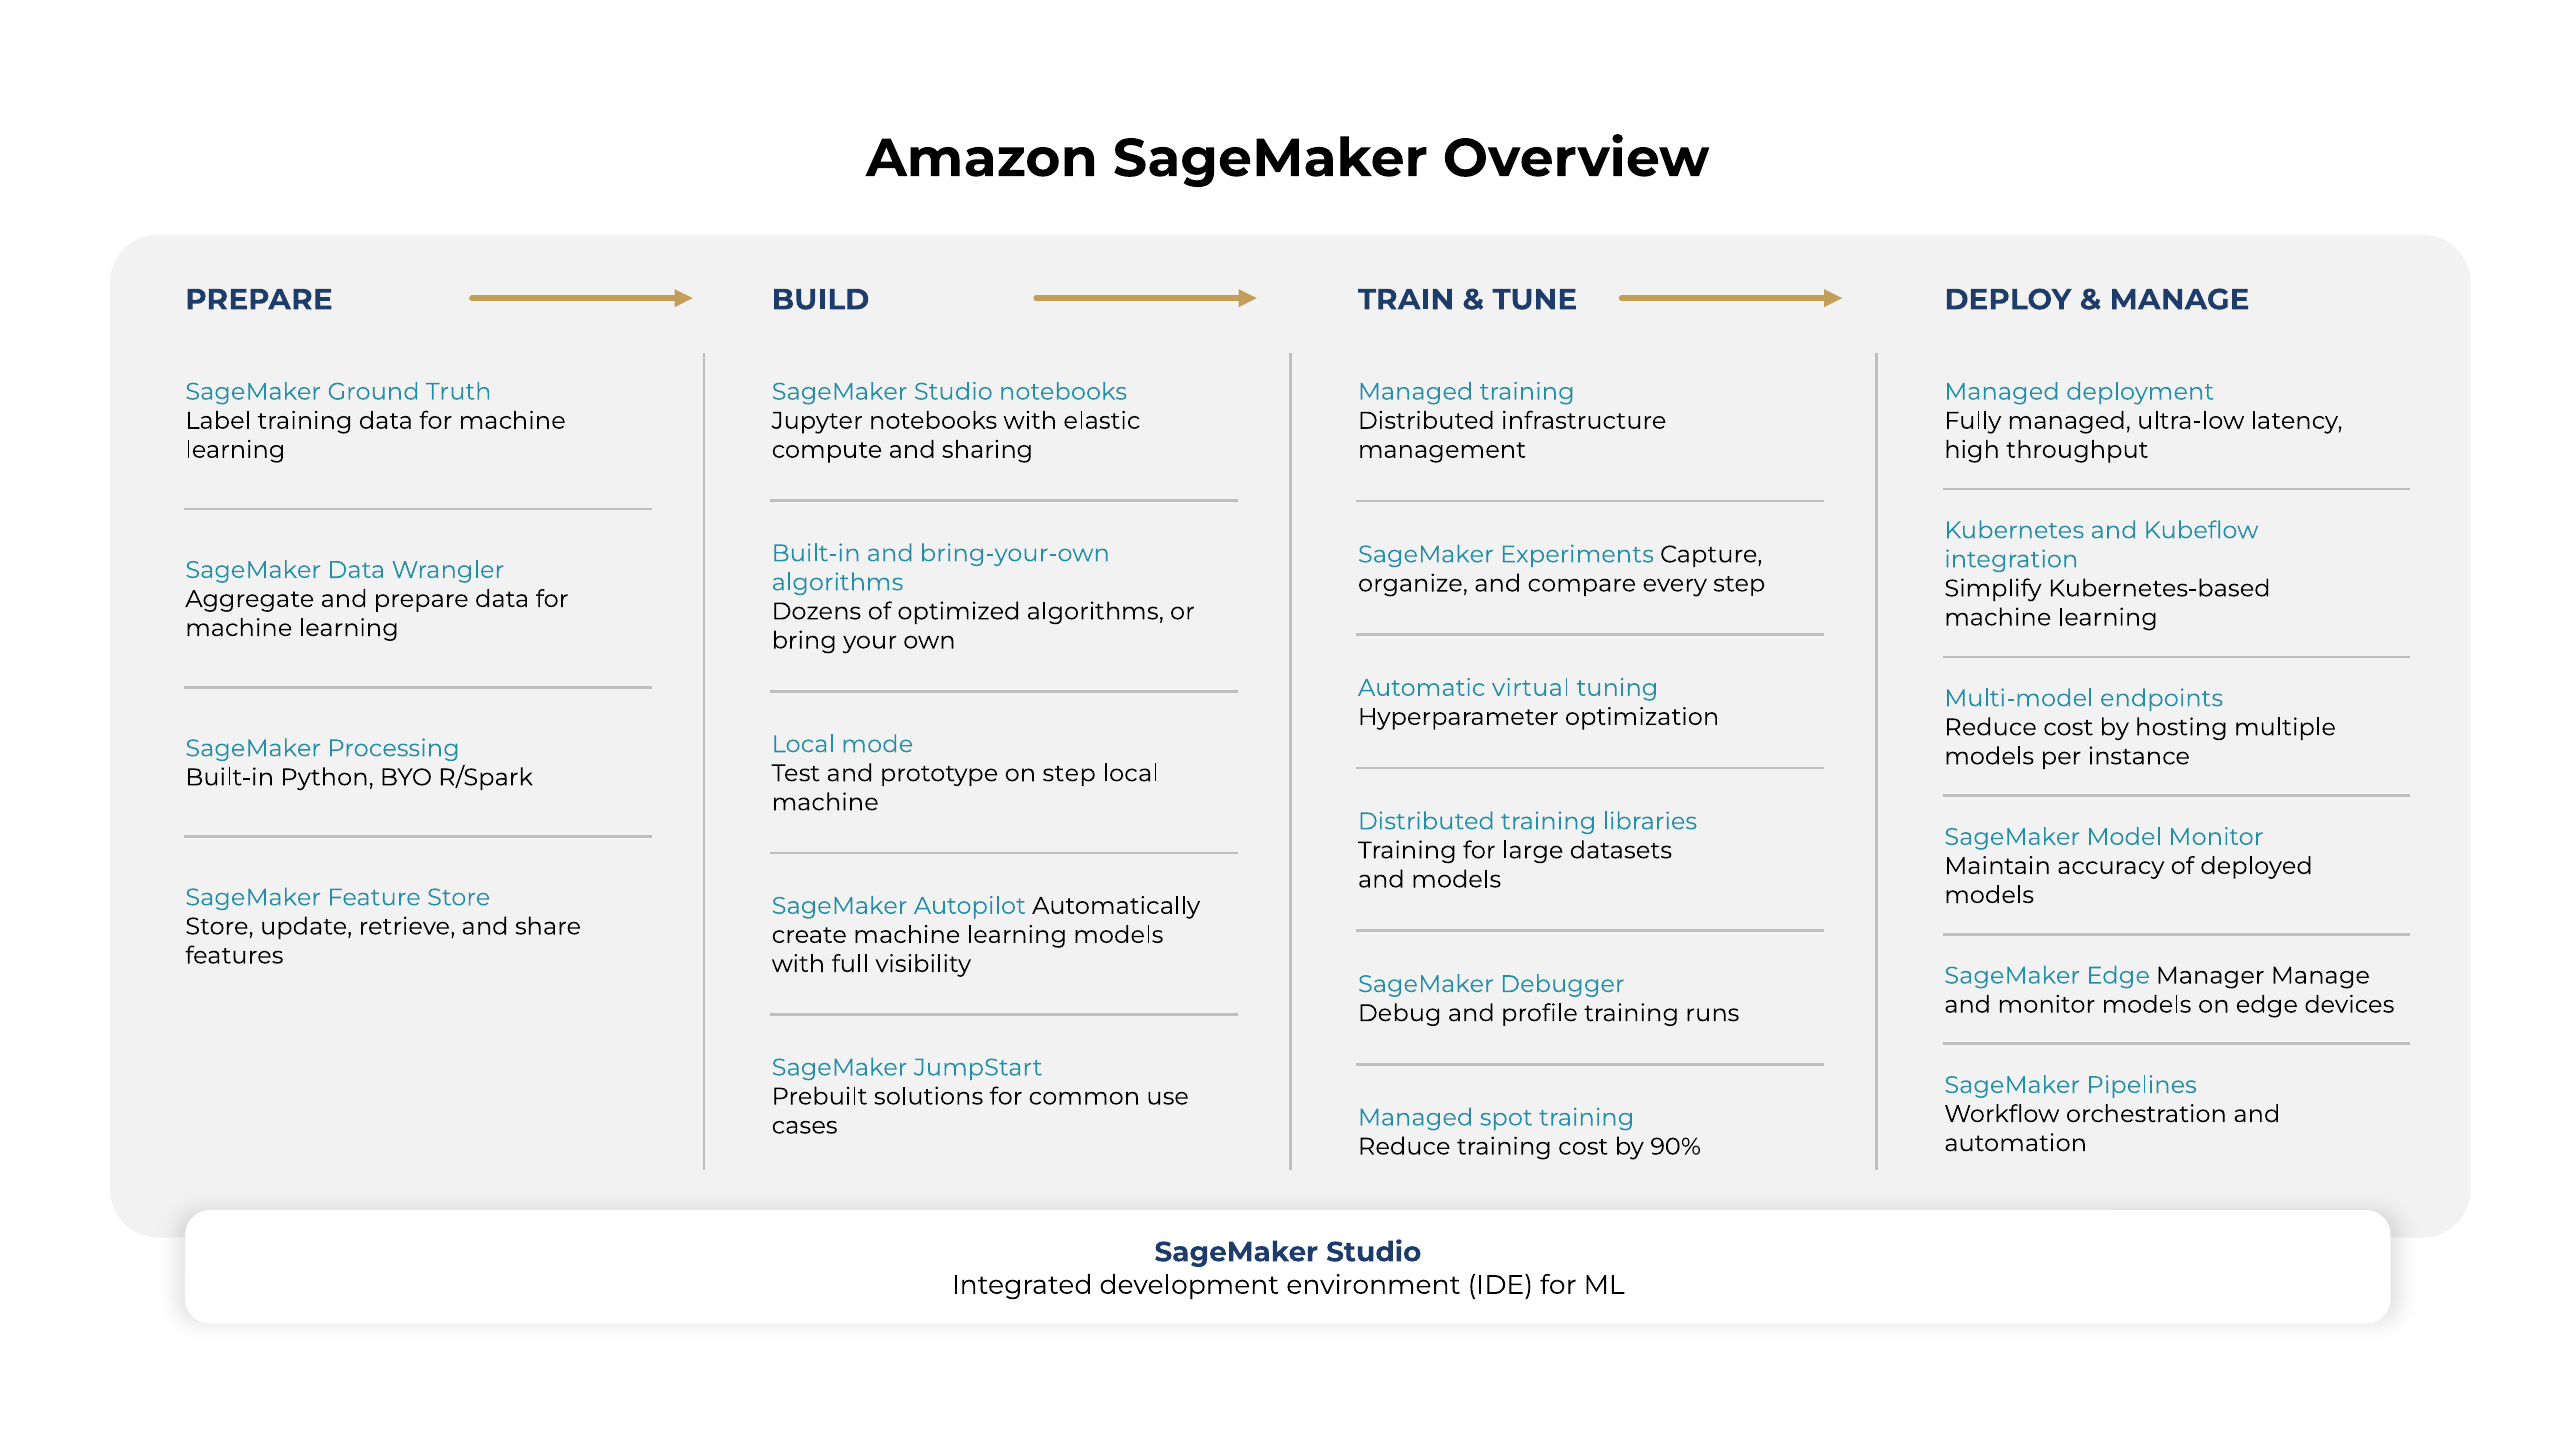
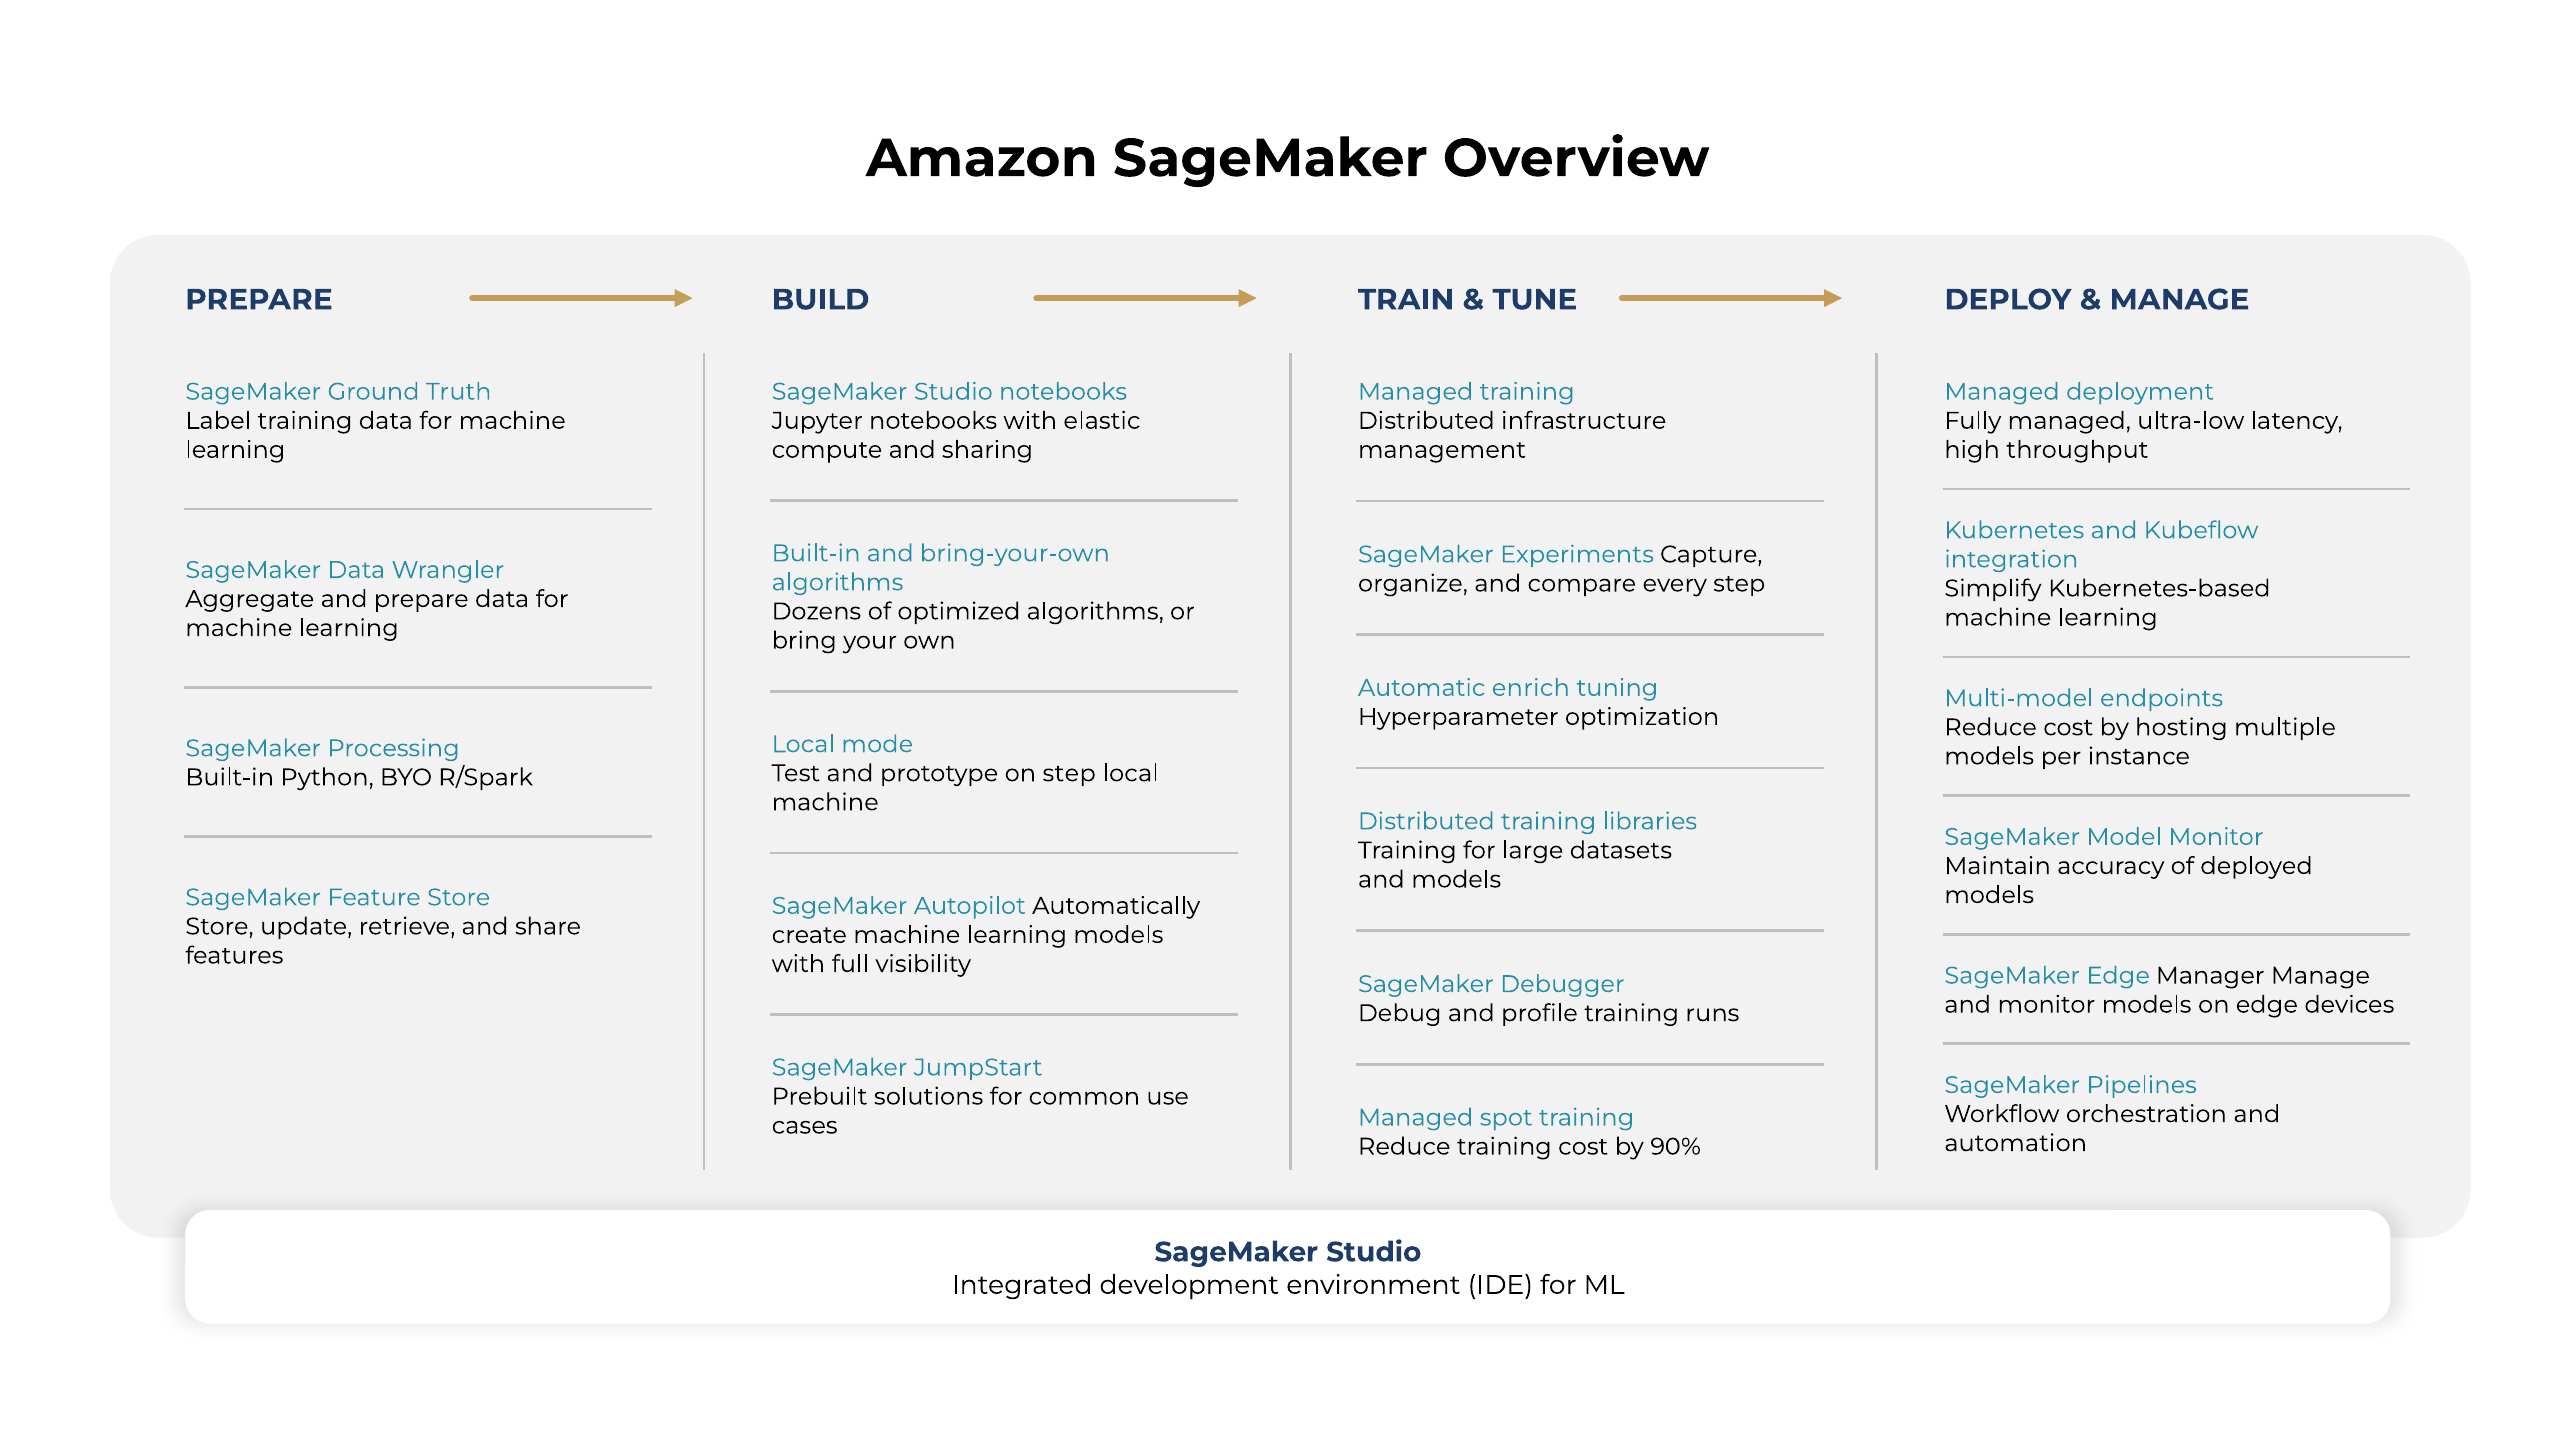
virtual: virtual -> enrich (1531, 688)
